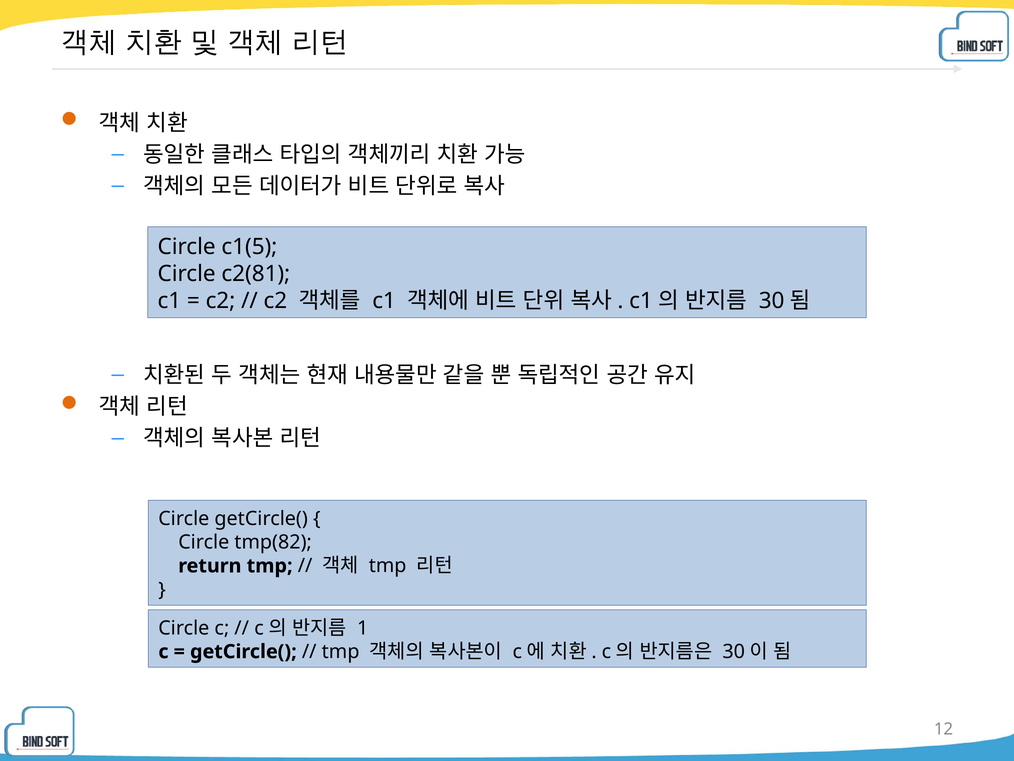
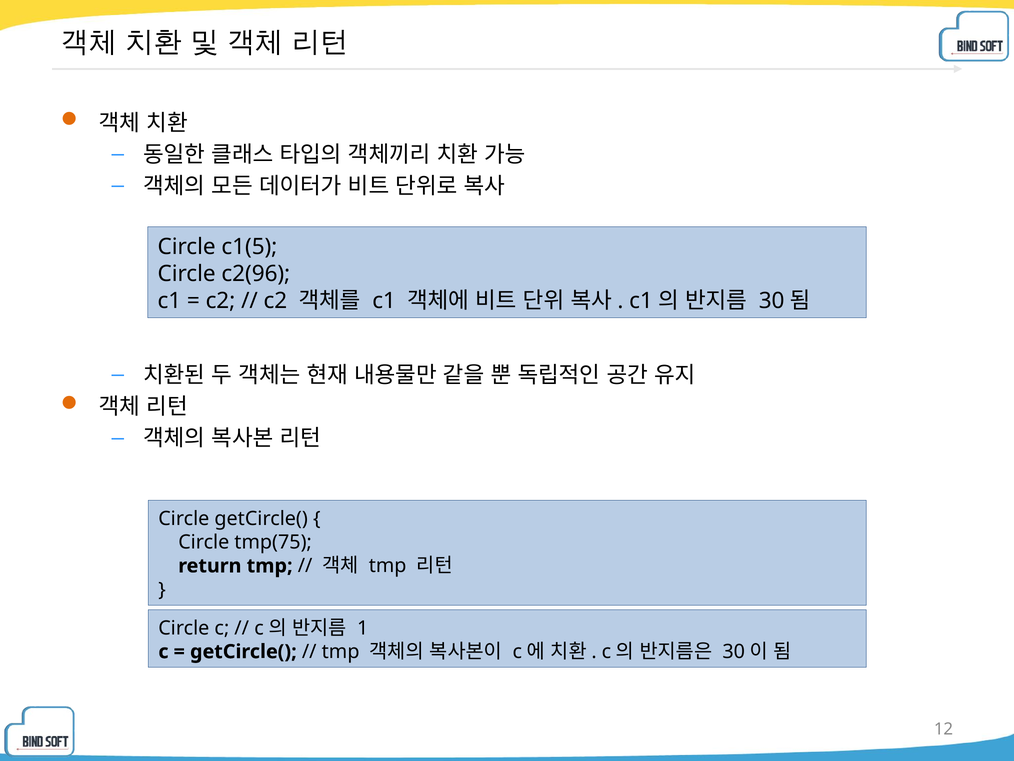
c2(81: c2(81 -> c2(96 (256, 274)
tmp(82: tmp(82 -> tmp(75 (273, 542)
